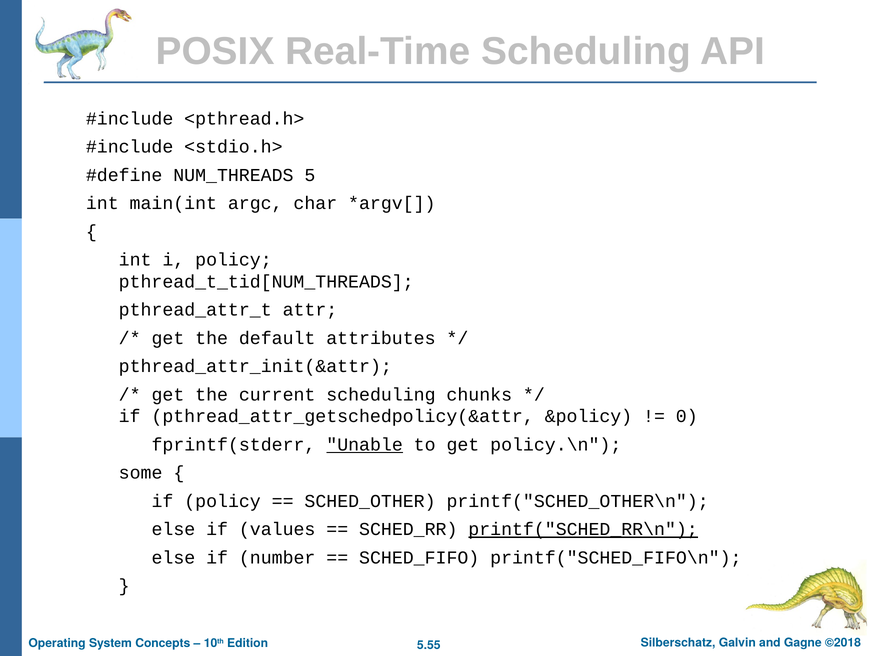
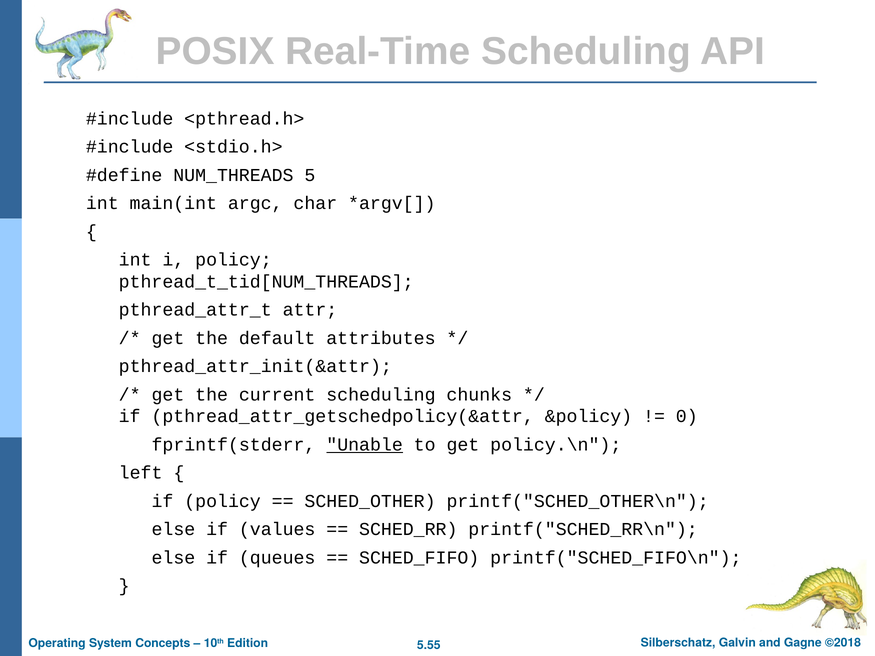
some: some -> left (141, 473)
printf("SCHED_RR\n underline: present -> none (583, 530)
number: number -> queues (277, 558)
